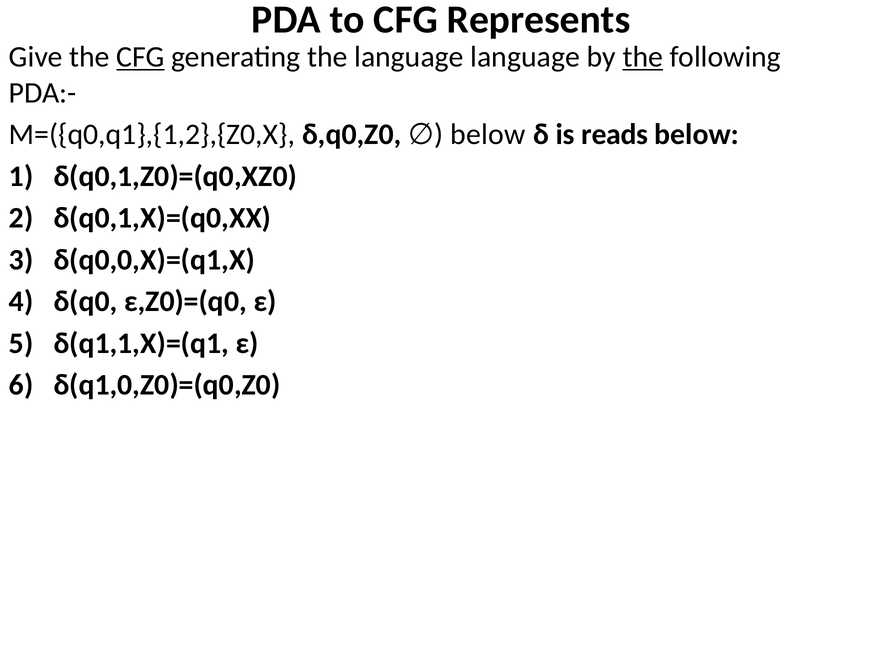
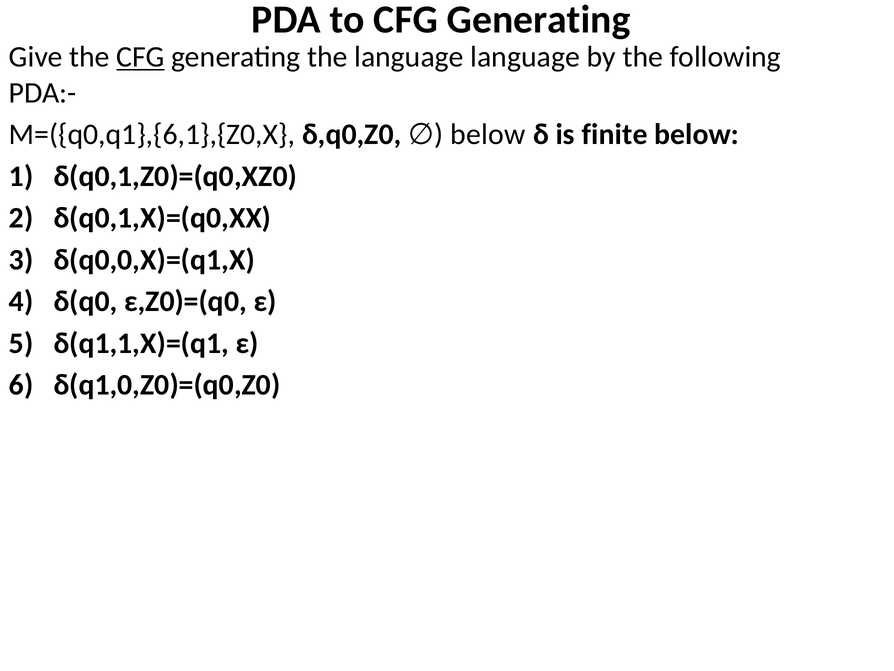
to CFG Represents: Represents -> Generating (539, 20)
the underline: present -> none (643, 57)
reads: reads -> finite (615, 134)
M=({q0,q1},{1,2},{Z0,X: M=({q0,q1},{1,2},{Z0,X -> M=({q0,q1},{6,1},{Z0,X (152, 134)
